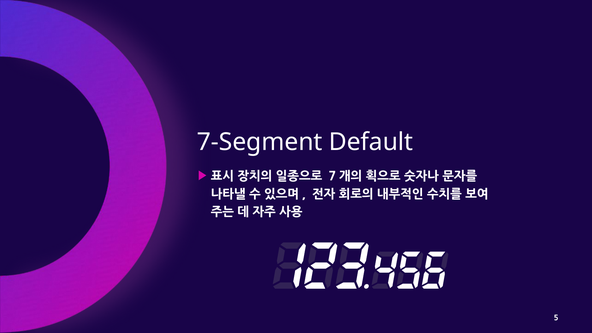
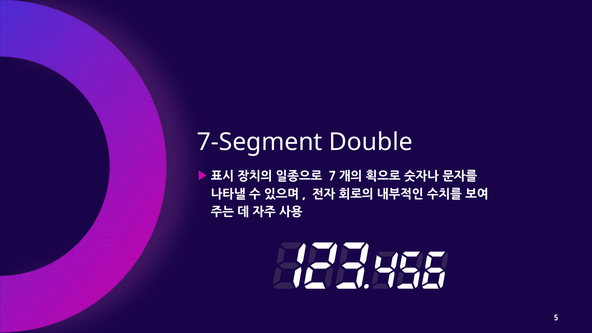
Default: Default -> Double (371, 142)
